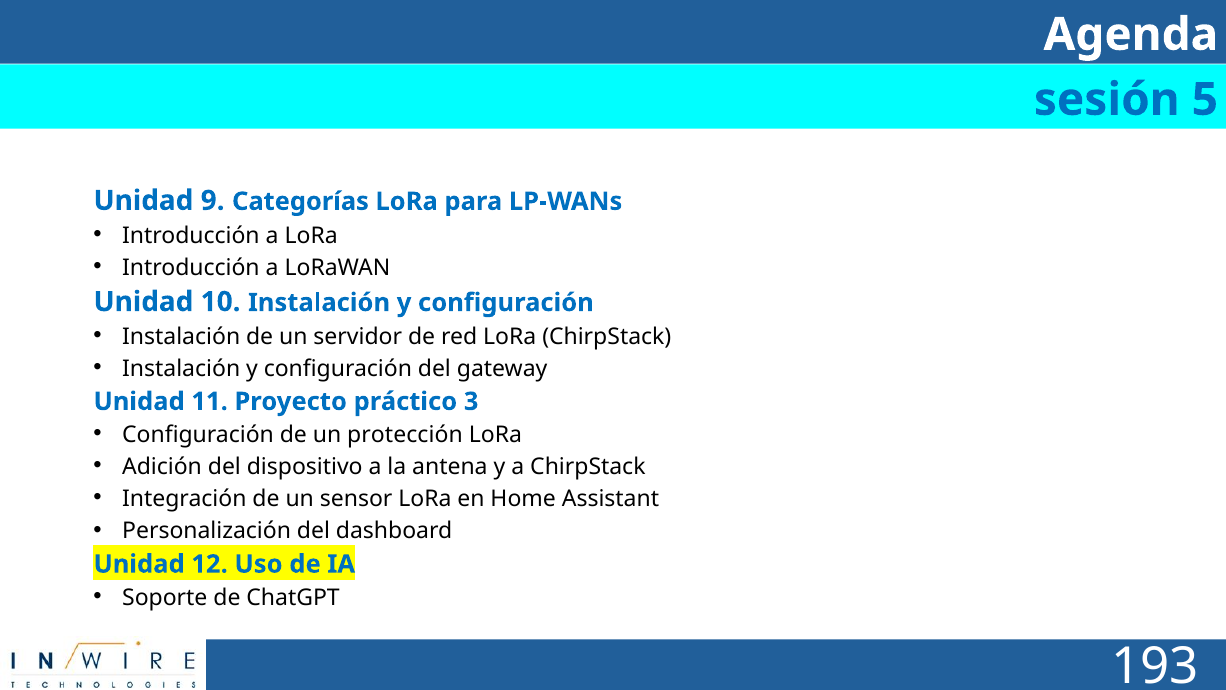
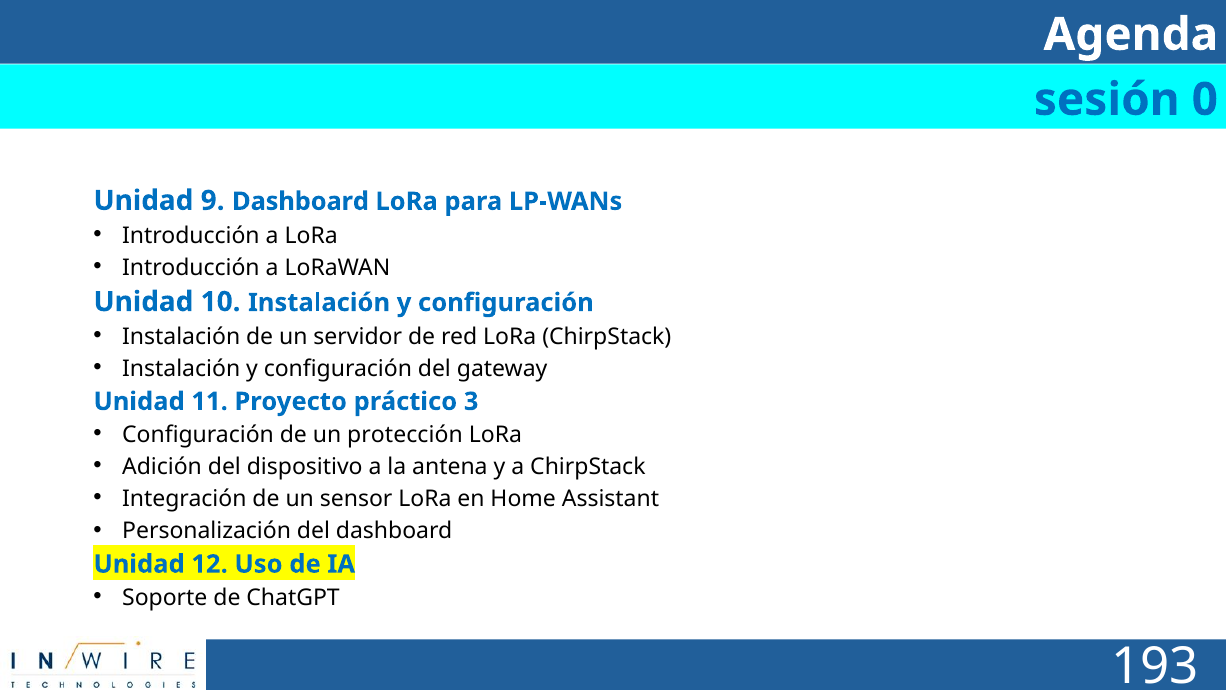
5: 5 -> 0 (1205, 100)
9 Categorías: Categorías -> Dashboard (300, 201)
